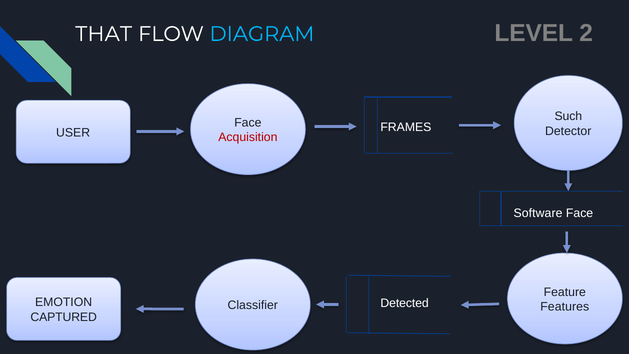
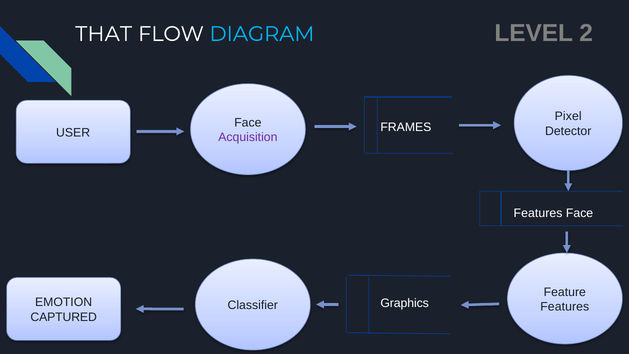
Such: Such -> Pixel (568, 116)
Acquisition colour: red -> purple (248, 137)
Software: Software -> Features (538, 213)
Detected: Detected -> Graphics (405, 303)
